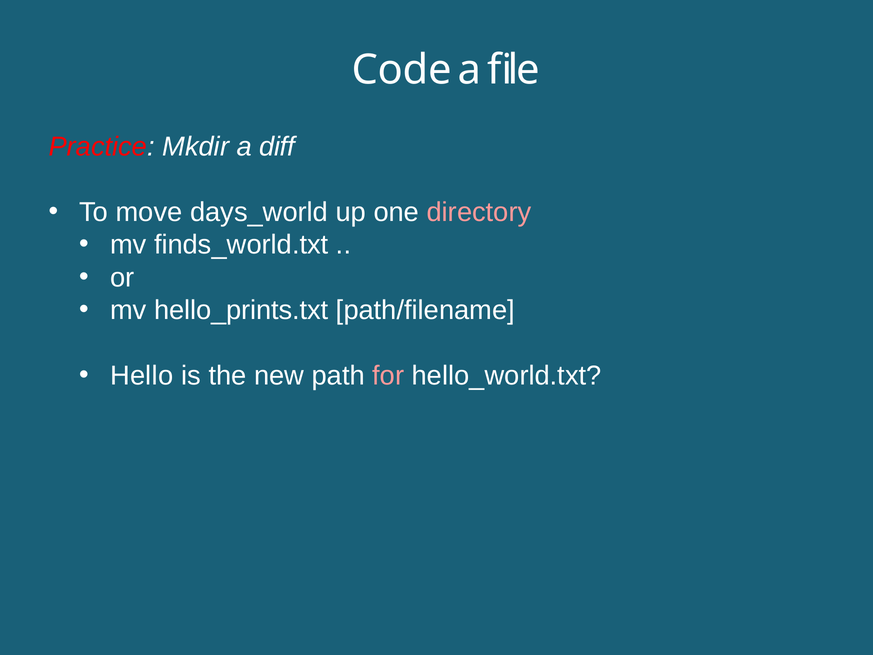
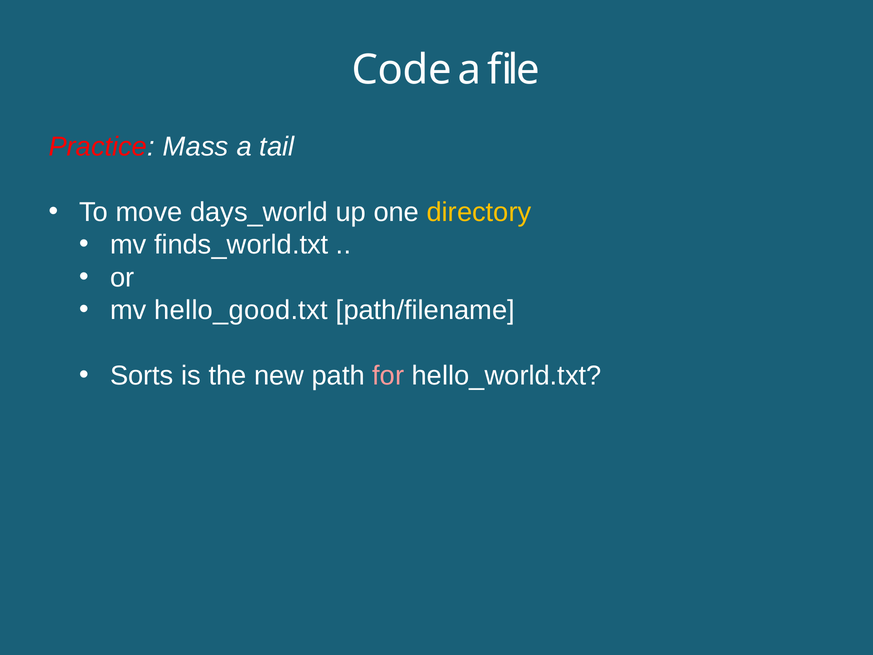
Mkdir: Mkdir -> Mass (196, 146)
diff: diff -> tail (277, 146)
directory colour: pink -> yellow (479, 212)
hello_prints.txt: hello_prints.txt -> hello_good.txt (241, 310)
Hello: Hello -> Sorts (142, 376)
